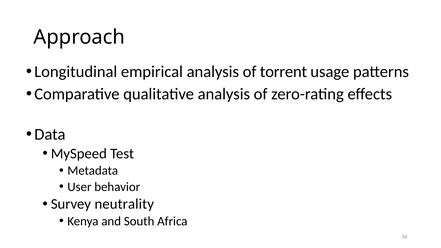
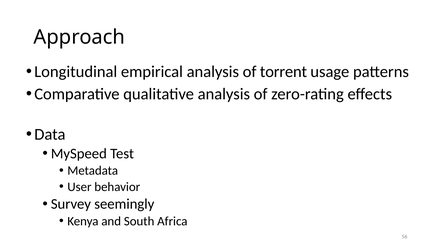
neutrality: neutrality -> seemingly (124, 204)
